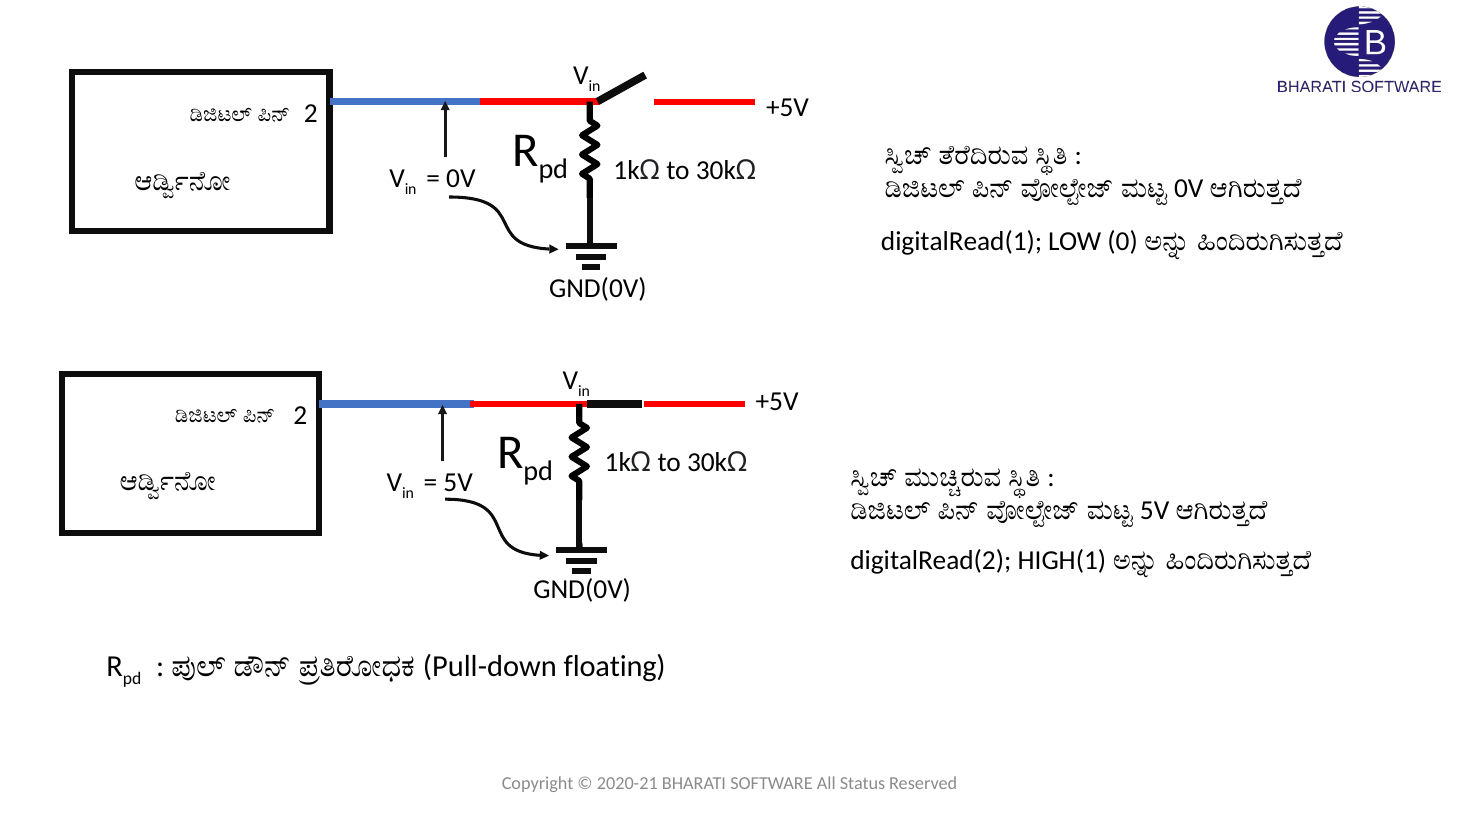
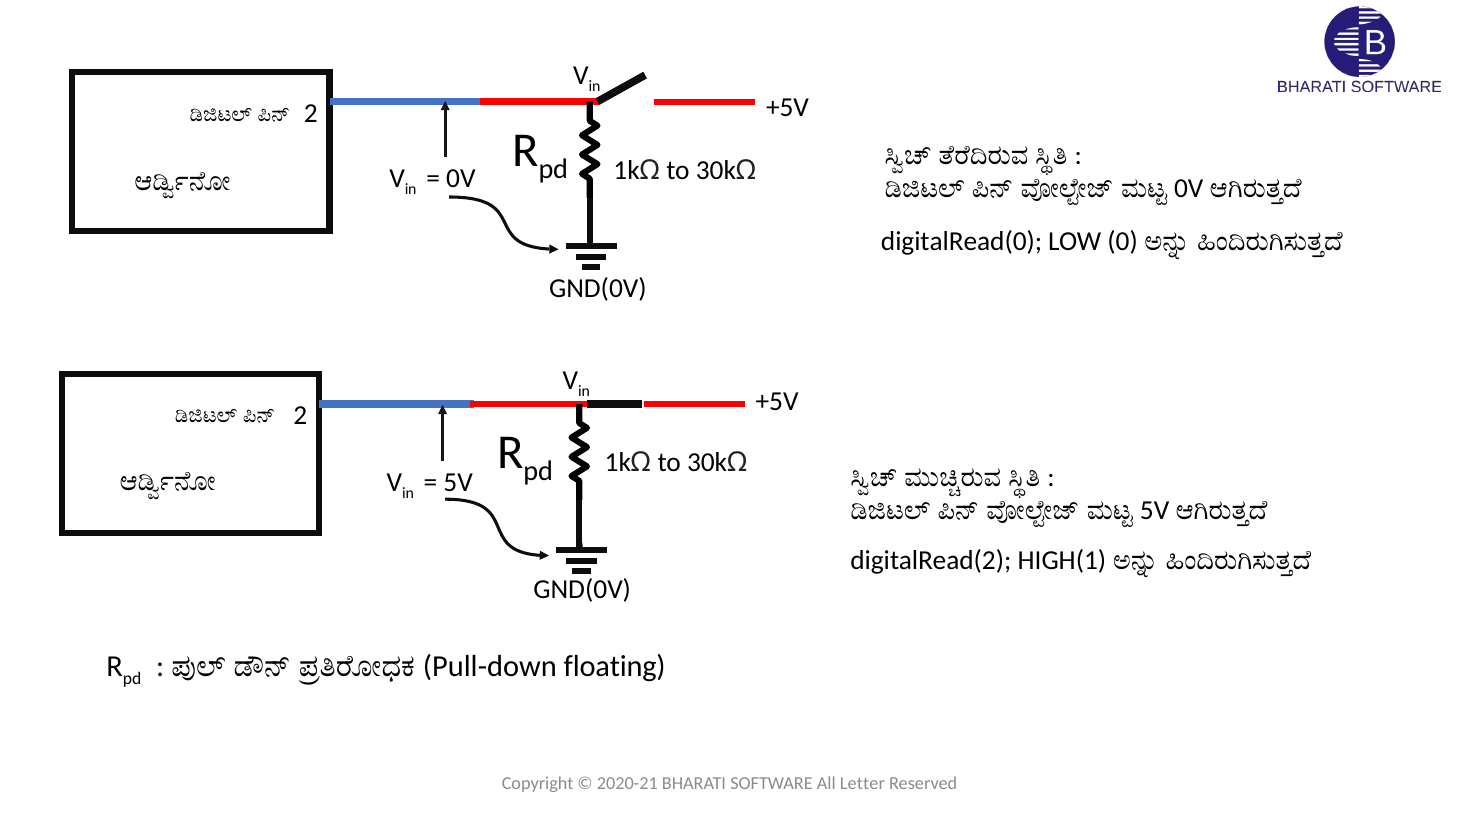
digitalRead(1: digitalRead(1 -> digitalRead(0 (962, 242)
Status: Status -> Letter (862, 784)
